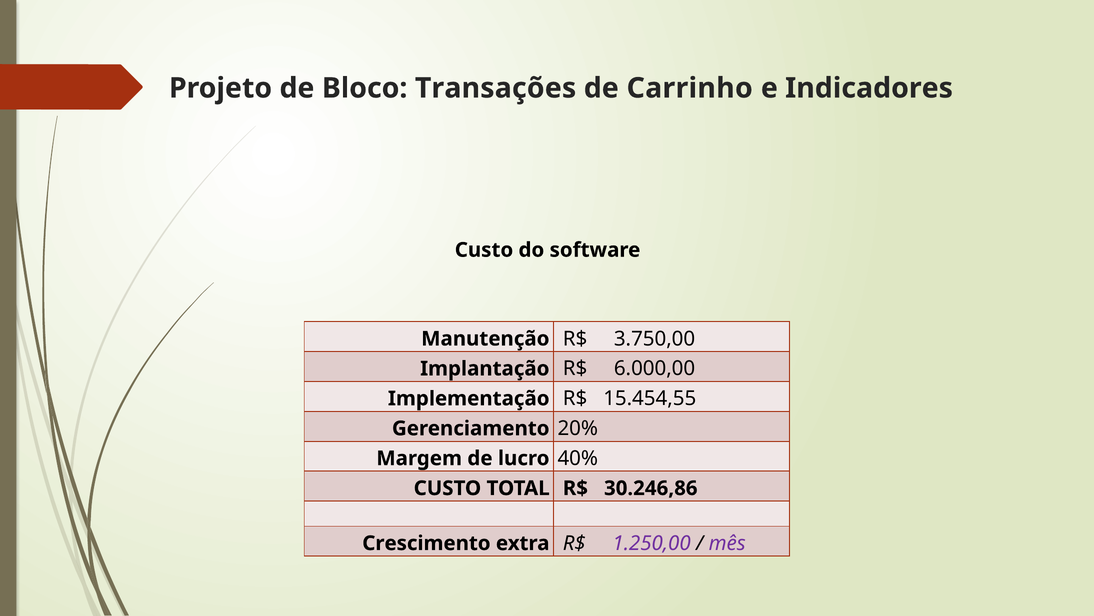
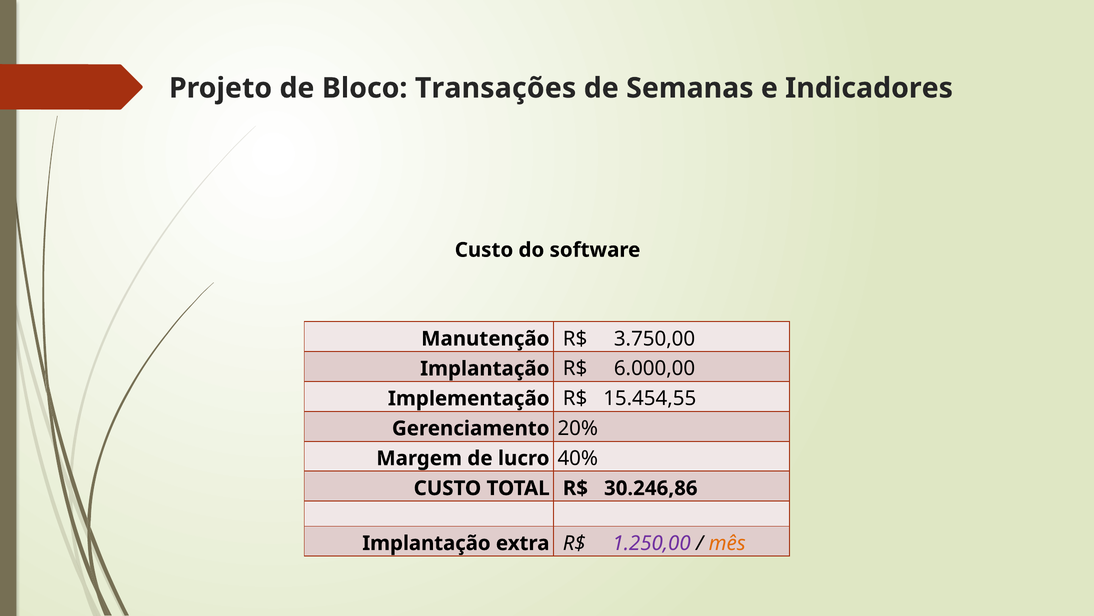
Carrinho: Carrinho -> Semanas (690, 88)
Crescimento: Crescimento -> Implantação (426, 543)
mês colour: purple -> orange (727, 543)
